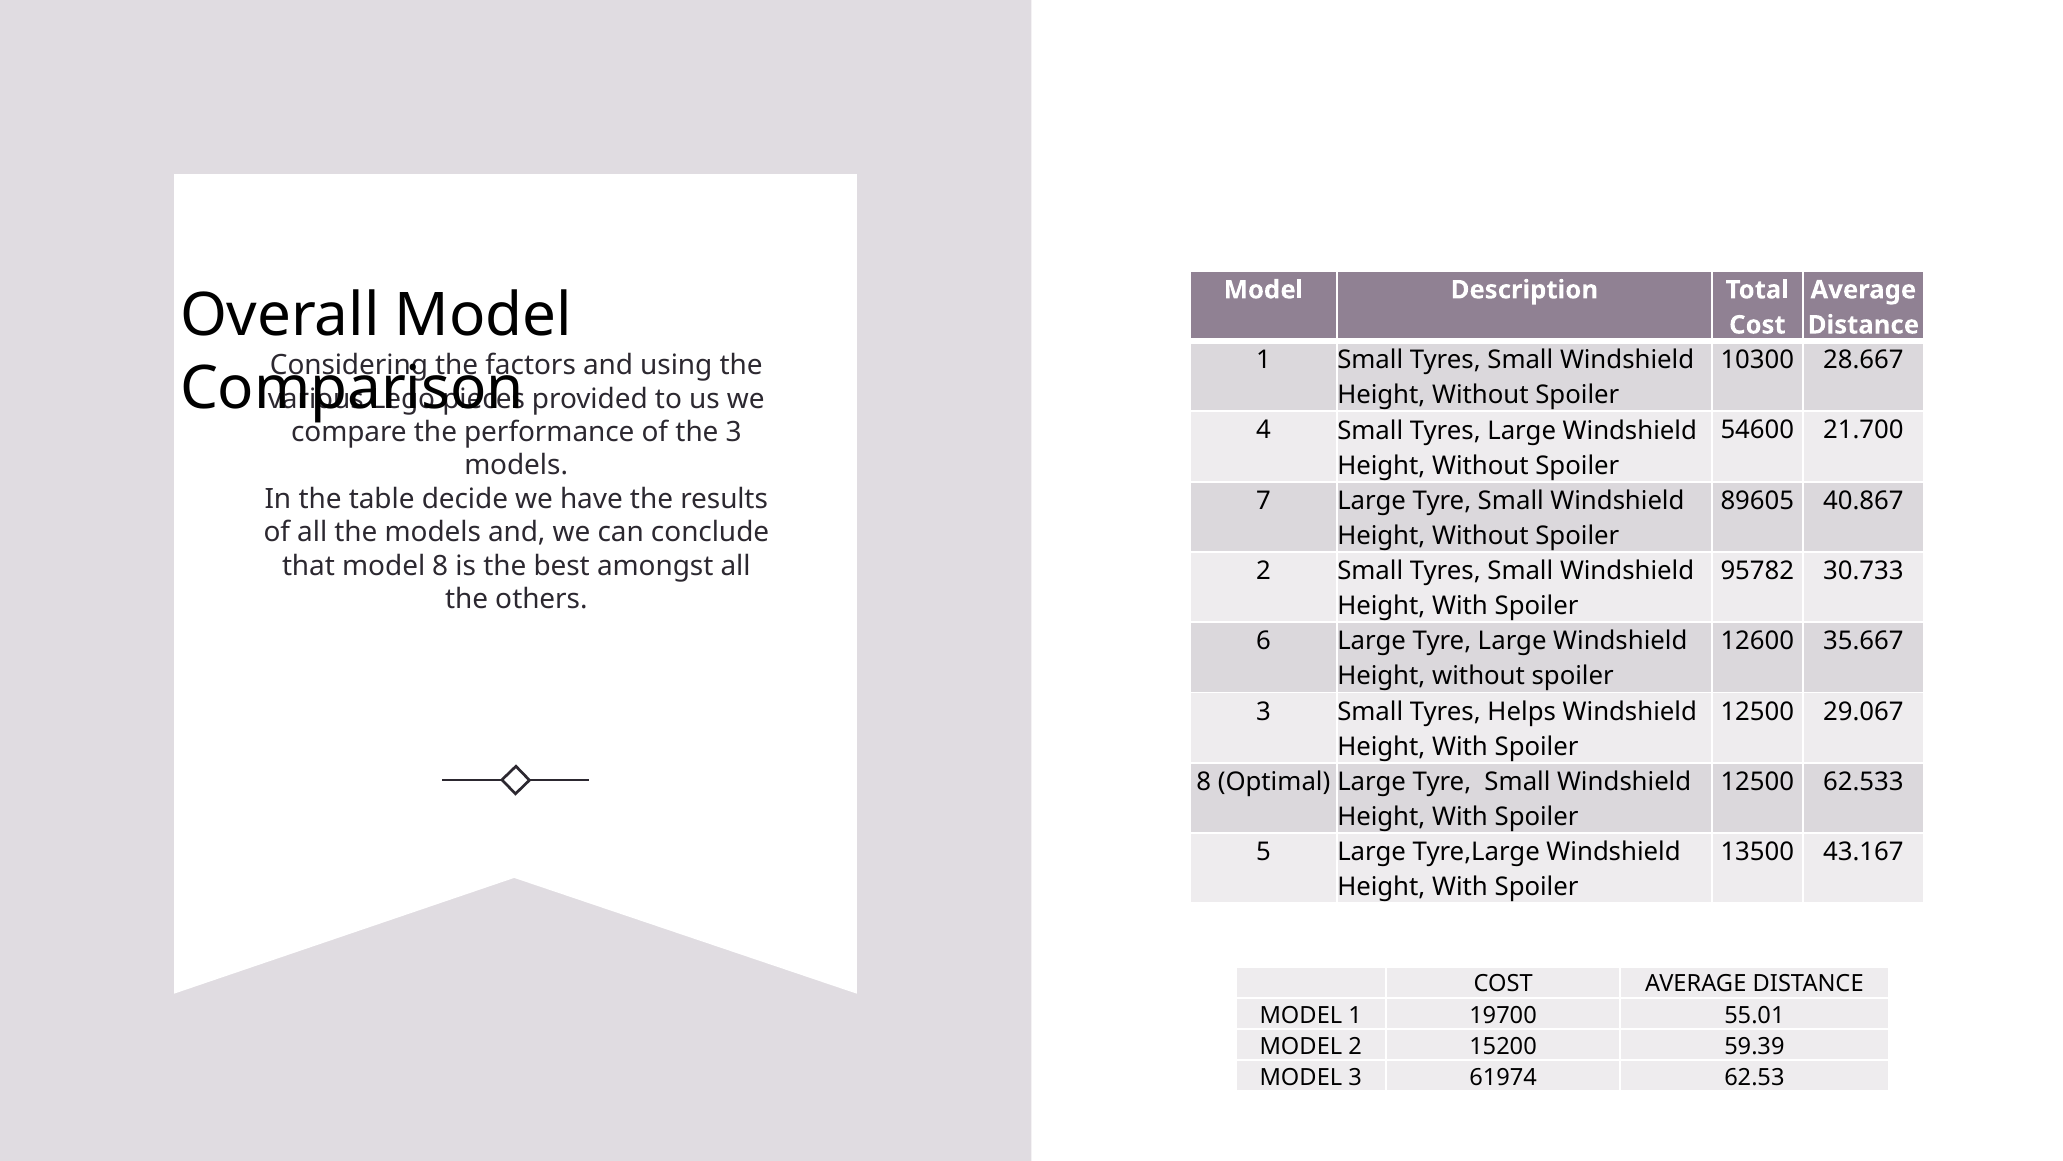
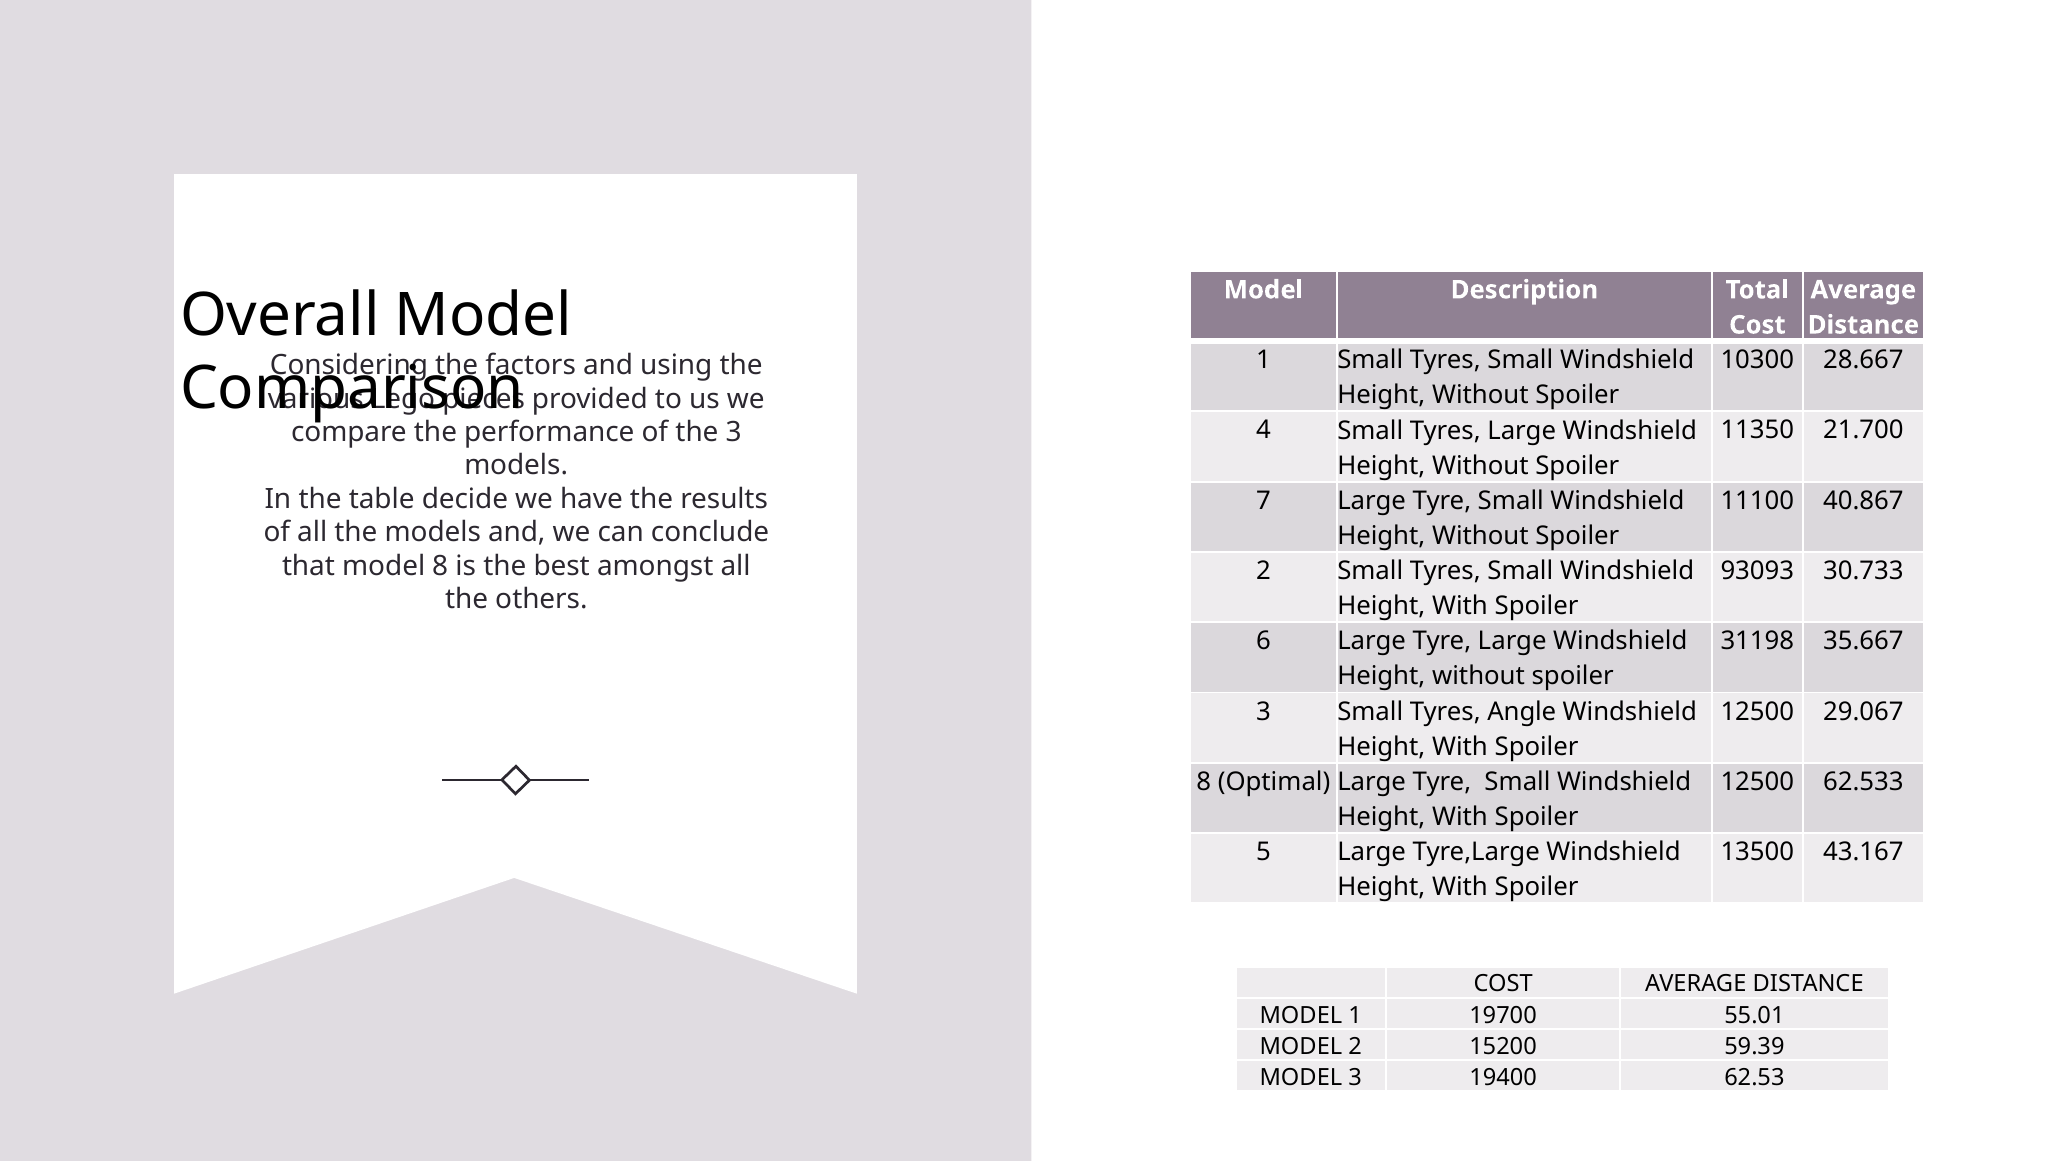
54600: 54600 -> 11350 (1757, 430)
89605: 89605 -> 11100 (1757, 501)
95782: 95782 -> 93093 (1757, 571)
12600: 12600 -> 31198 (1757, 641)
Helps: Helps -> Angle (1522, 711)
61974: 61974 -> 19400 (1503, 1077)
